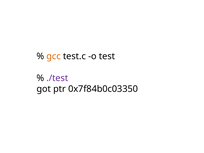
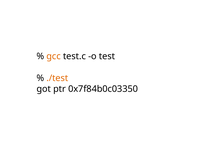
./test colour: purple -> orange (57, 78)
